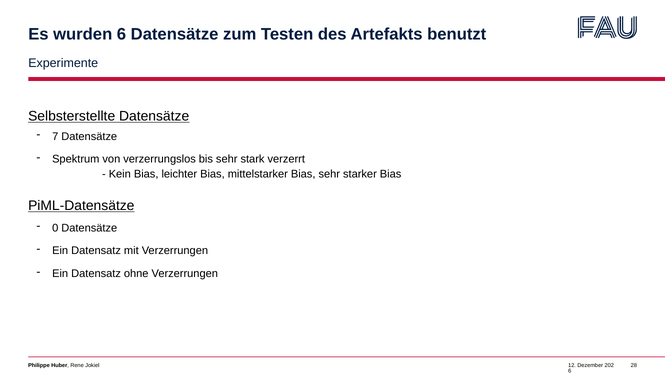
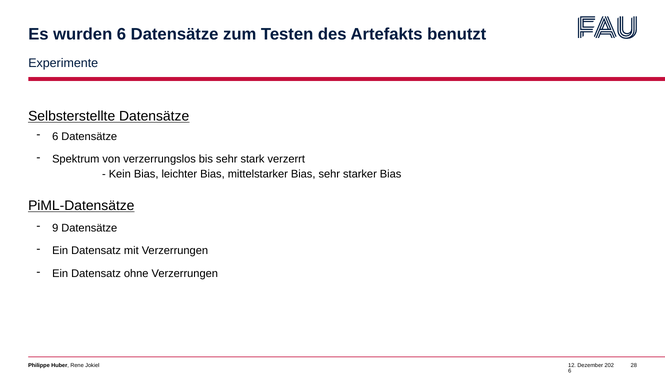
7: 7 -> 6 (55, 136)
0: 0 -> 9 (55, 228)
